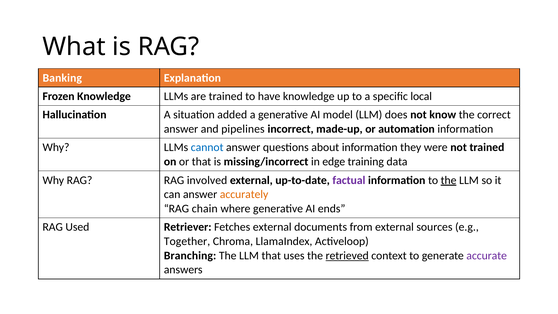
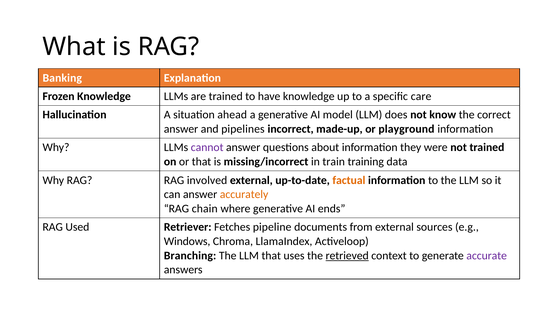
local: local -> care (421, 96)
added: added -> ahead (232, 115)
automation: automation -> playground (406, 129)
cannot colour: blue -> purple (207, 147)
edge: edge -> train (334, 162)
factual colour: purple -> orange (349, 180)
the underline: present -> none (449, 180)
Fetches external: external -> pipeline (272, 227)
Together: Together -> Windows (187, 241)
